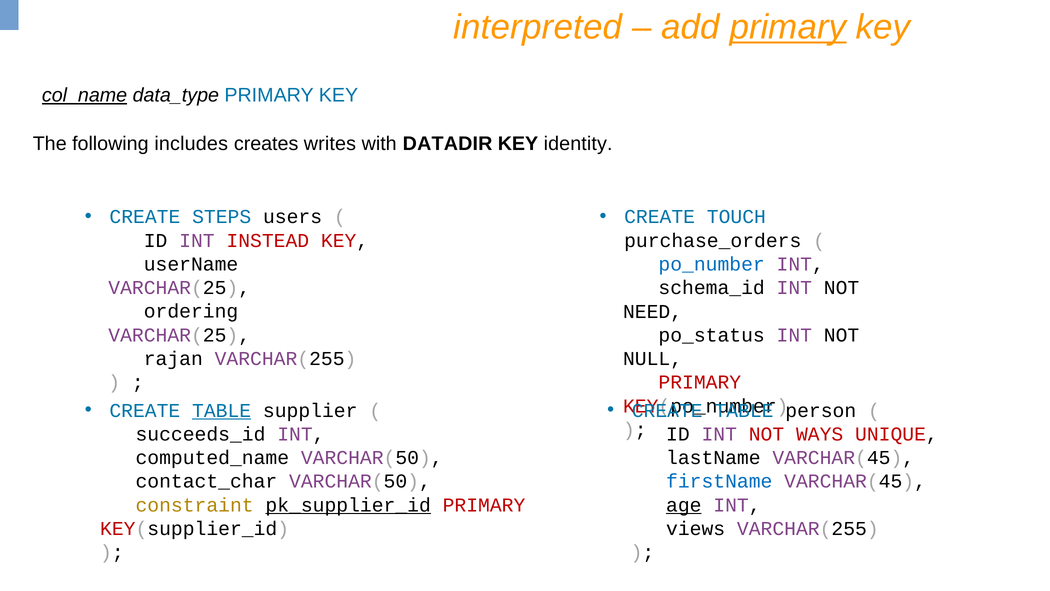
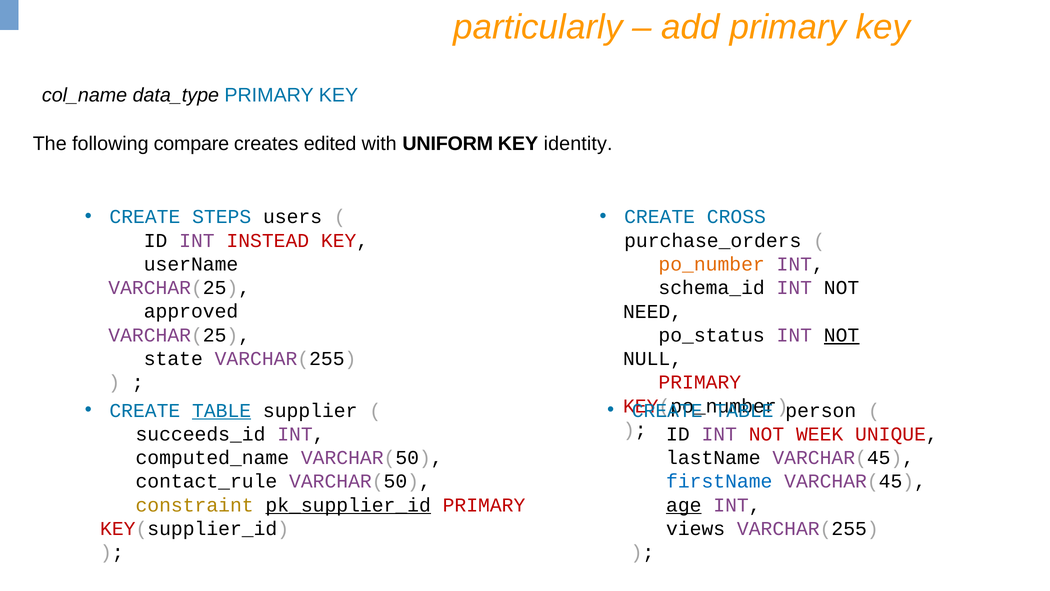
interpreted: interpreted -> particularly (538, 27)
primary underline: present -> none (788, 27)
col_name underline: present -> none (85, 95)
includes: includes -> compare (191, 144)
writes: writes -> edited (330, 144)
DATADIR: DATADIR -> UNIFORM (448, 144)
TOUCH: TOUCH -> CROSS (736, 217)
po_number colour: blue -> orange (712, 264)
ordering: ordering -> approved (191, 311)
NOT underline: none -> present (842, 335)
rajan: rajan -> state (173, 358)
WAYS: WAYS -> WEEK (820, 434)
contact_char: contact_char -> contact_rule (206, 481)
